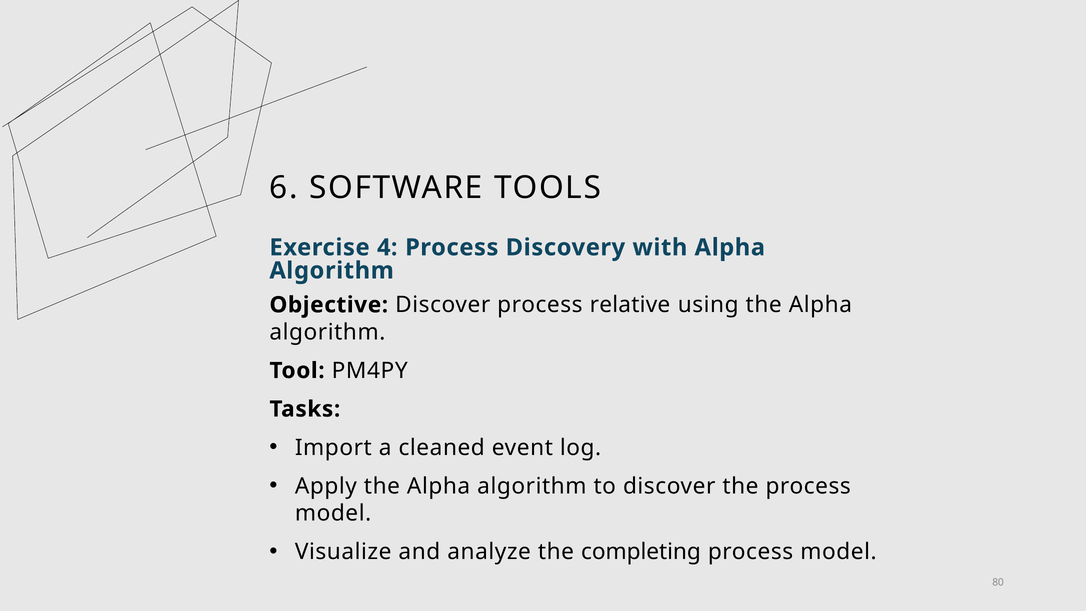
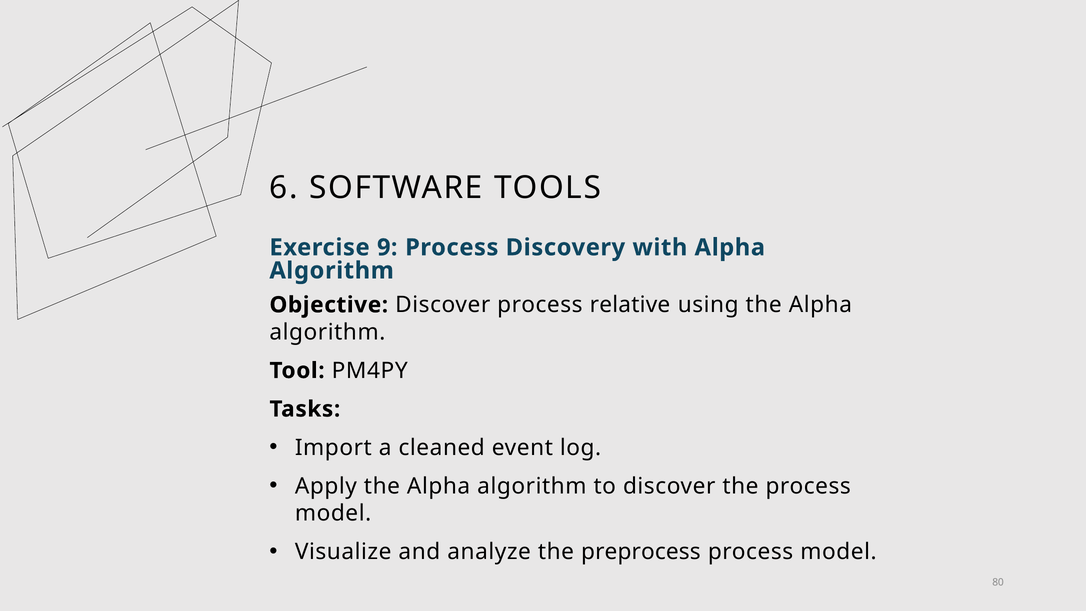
4: 4 -> 9 (387, 247)
completing: completing -> preprocess (641, 552)
